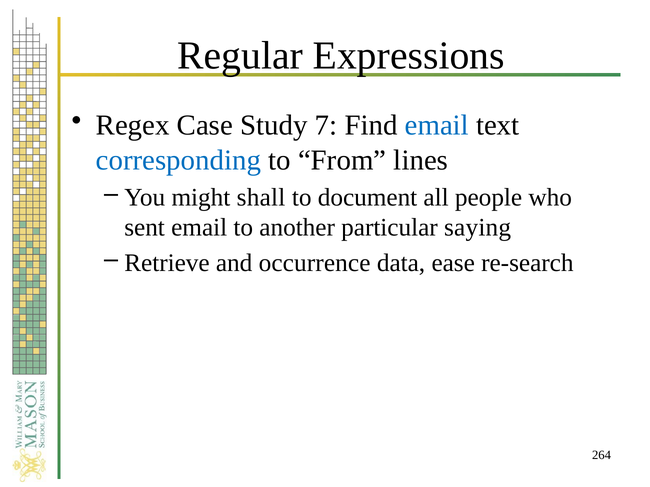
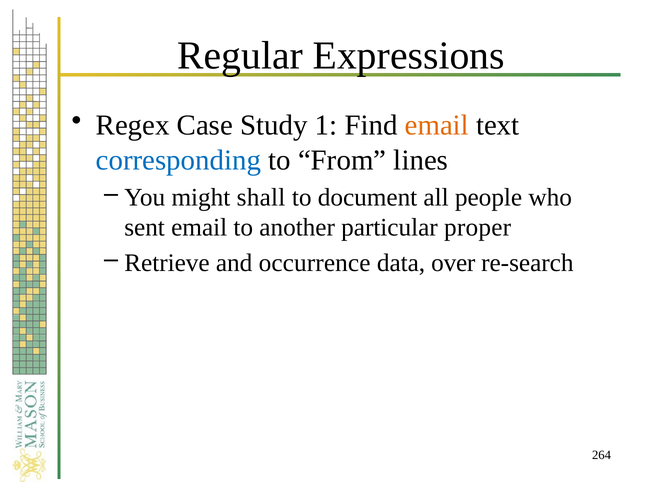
7: 7 -> 1 (326, 126)
email colour: blue -> orange (437, 126)
saying: saying -> proper (478, 228)
ease: ease -> over (453, 263)
